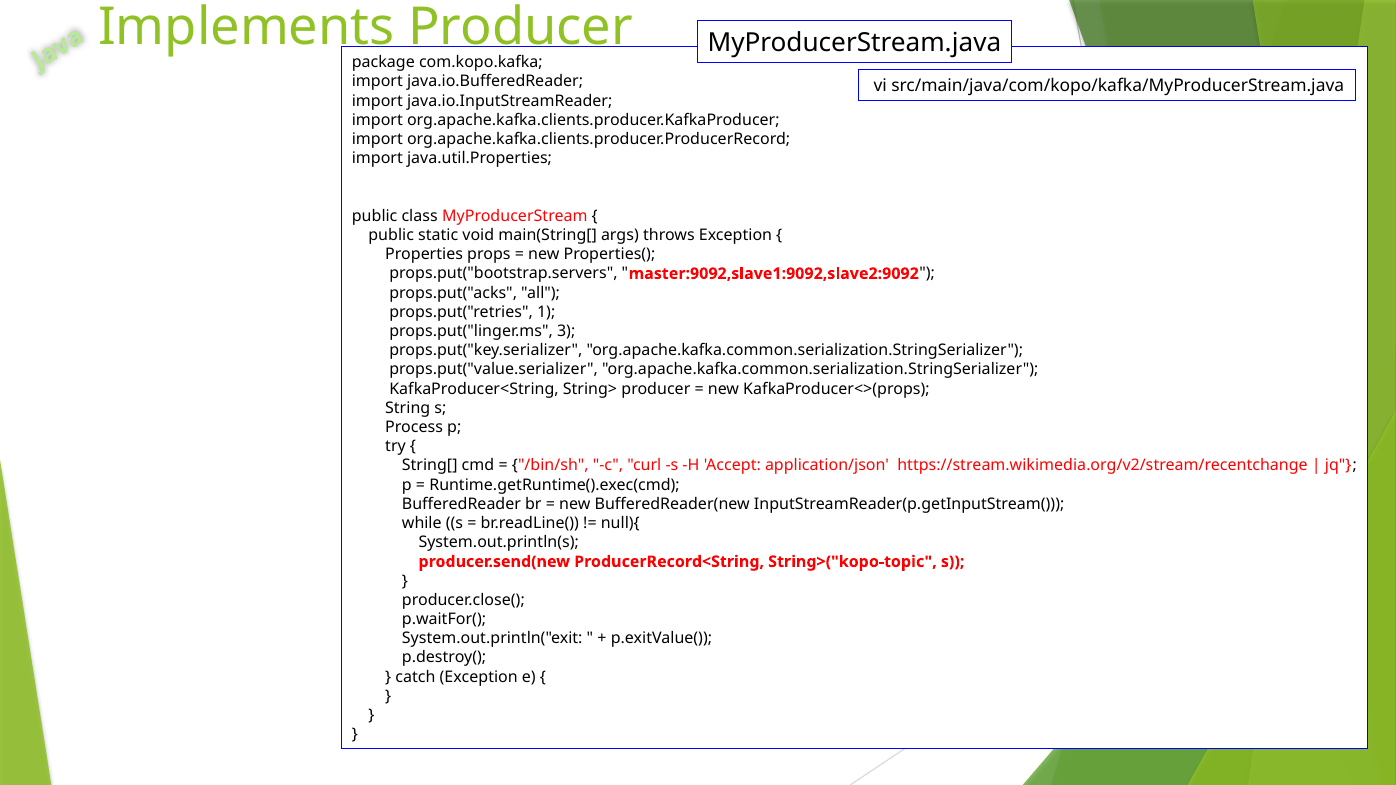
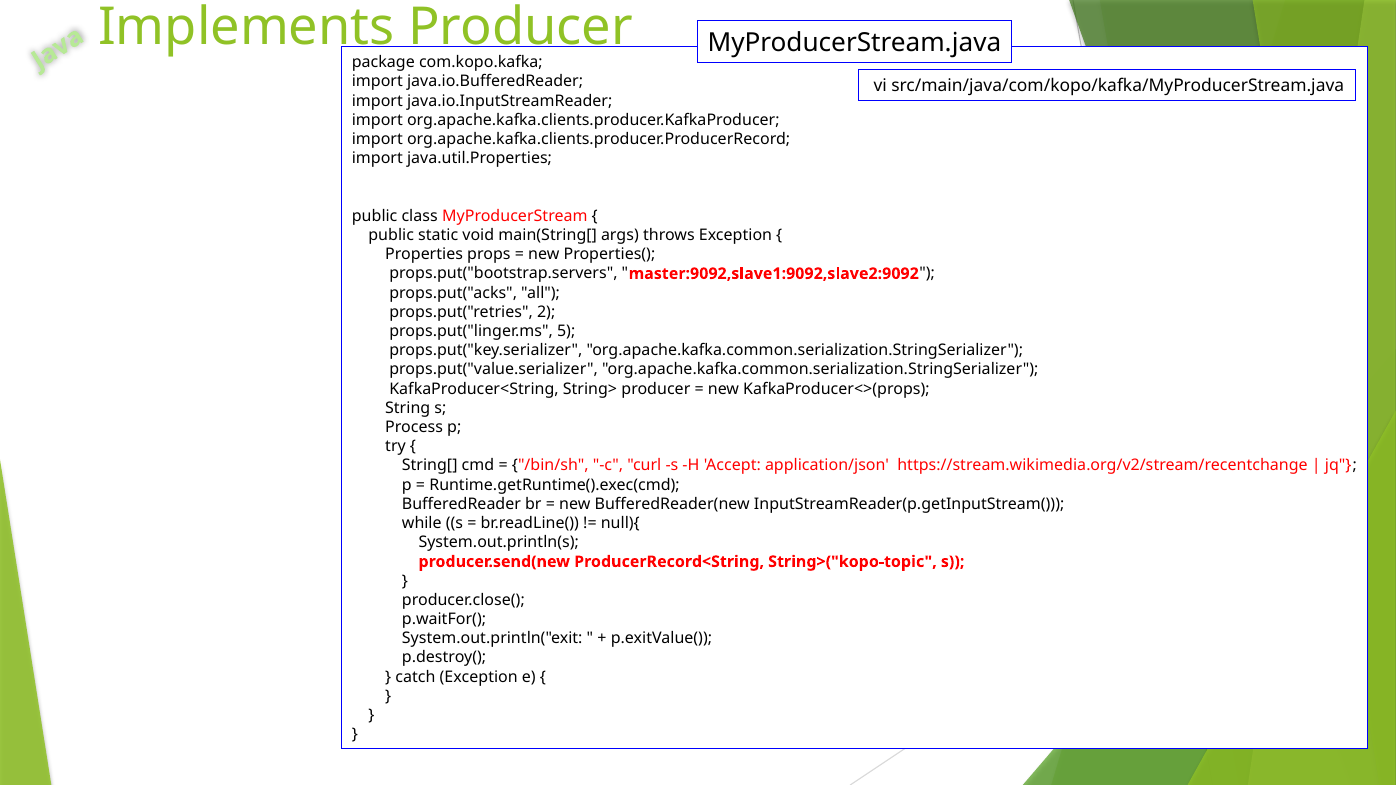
1: 1 -> 2 (546, 312)
3: 3 -> 5 (566, 331)
